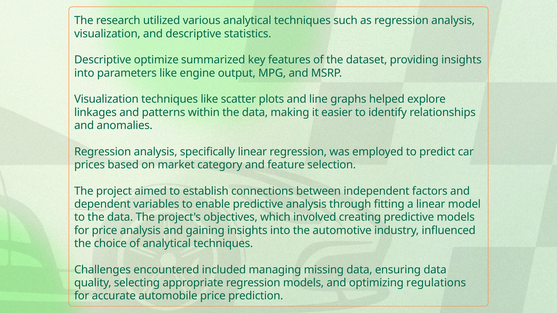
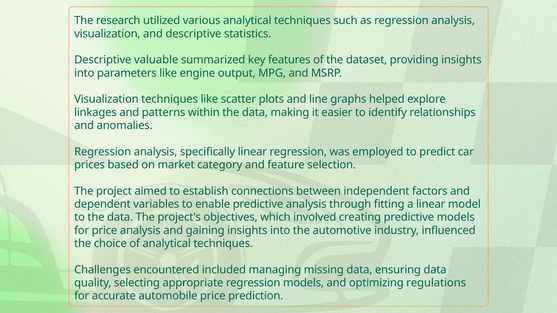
optimize: optimize -> valuable (156, 60)
